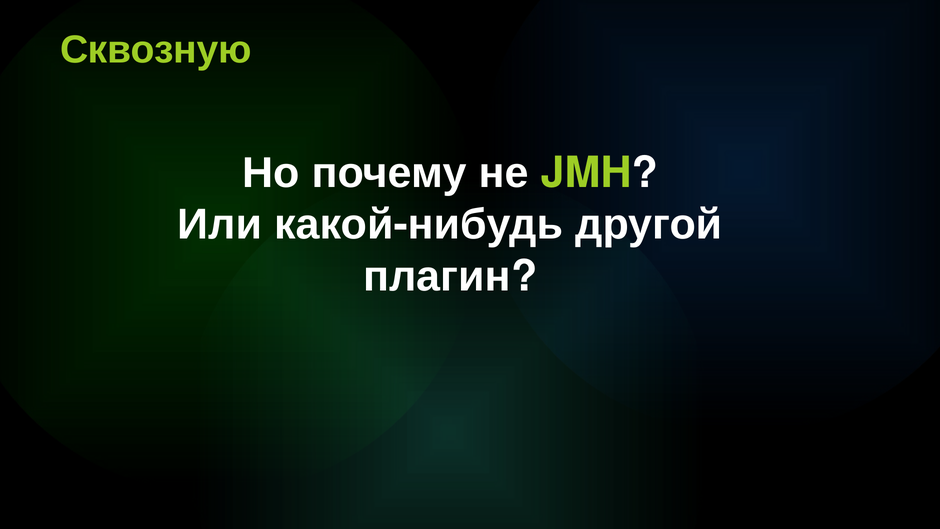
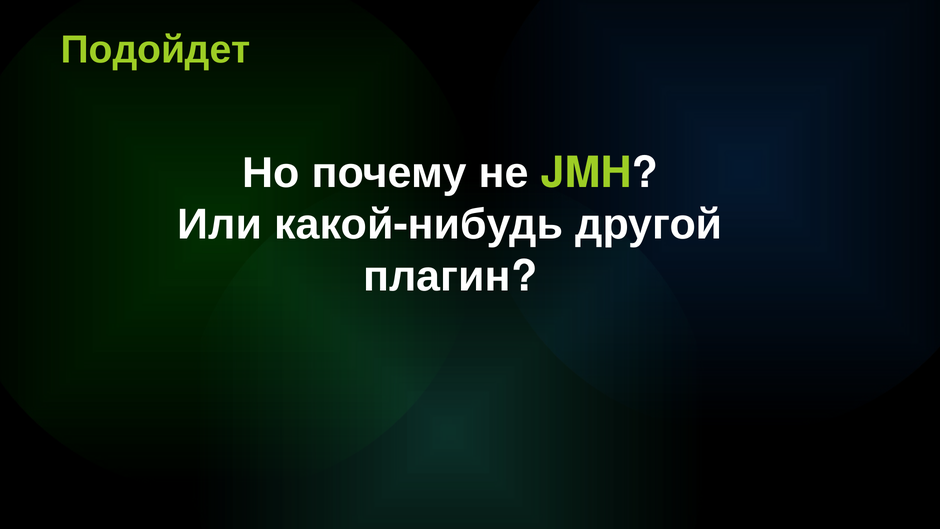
Сквозную: Сквозную -> Подойдет (156, 50)
